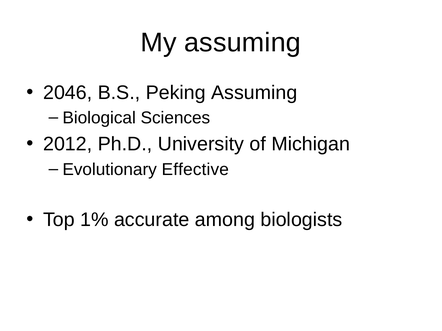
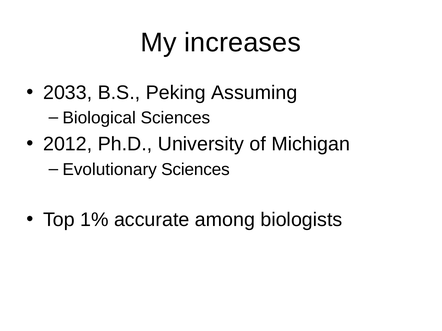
My assuming: assuming -> increases (243, 43)
2046: 2046 -> 2033 (68, 93)
Evolutionary Effective: Effective -> Sciences (195, 170)
